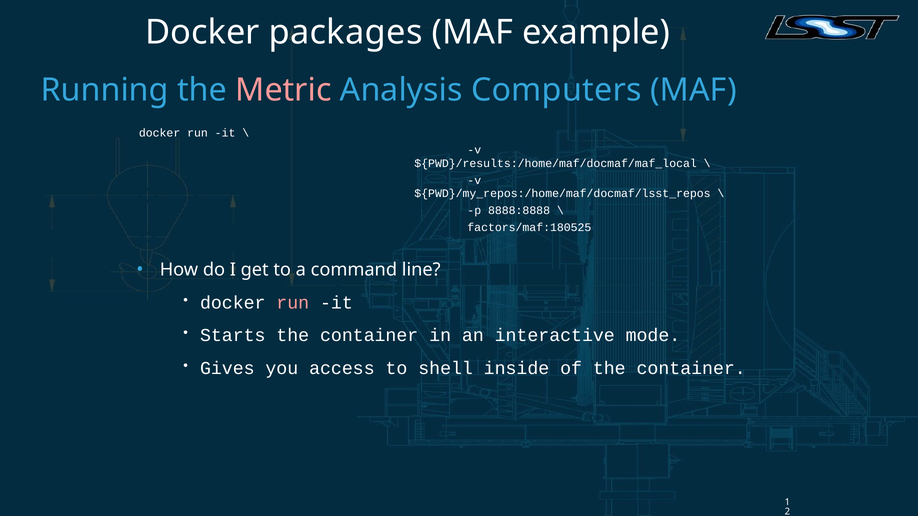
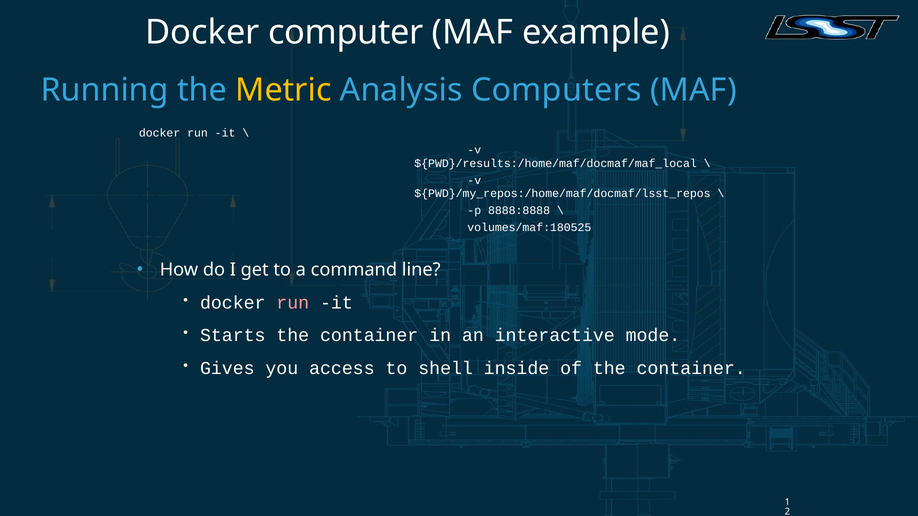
packages: packages -> computer (346, 32)
Metric colour: pink -> yellow (283, 90)
factors/maf:180525: factors/maf:180525 -> volumes/maf:180525 (529, 228)
